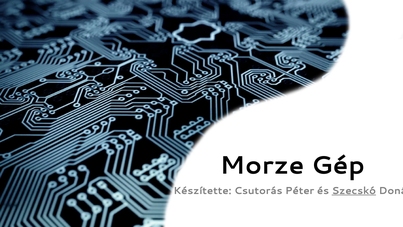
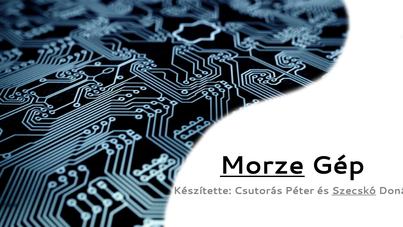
Morze underline: none -> present (262, 165)
